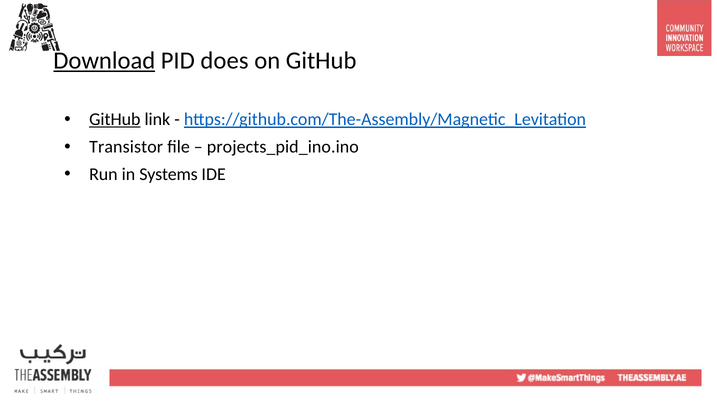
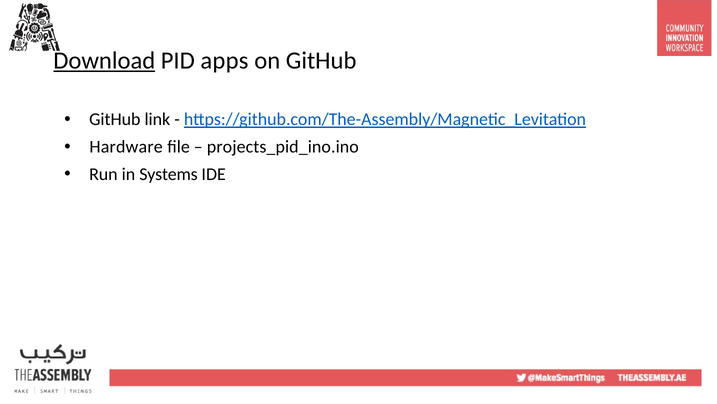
does: does -> apps (224, 60)
GitHub underline: present -> none (115, 119)
Transistor: Transistor -> Hardware (126, 147)
